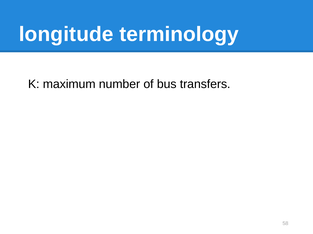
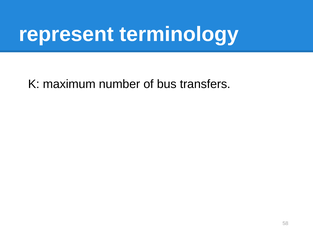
longitude: longitude -> represent (66, 34)
